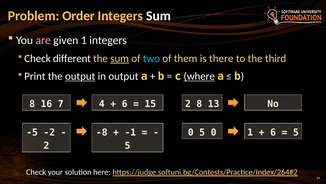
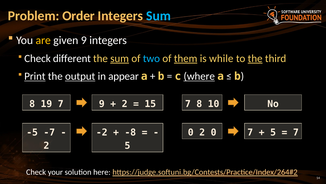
Sum colour: white -> light blue (158, 16)
are colour: pink -> yellow (43, 40)
given 1: 1 -> 9 (84, 40)
them underline: none -> present (186, 58)
there: there -> while (221, 58)
the underline: none -> present (255, 58)
Print underline: none -> present (35, 76)
in output: output -> appear (123, 76)
16: 16 -> 19 (46, 104)
7 4: 4 -> 9 (102, 104)
6: 6 -> 2 (125, 104)
15 2: 2 -> 7 (188, 104)
13: 13 -> 10 (214, 104)
-2: -2 -> -7 (49, 132)
-8: -8 -> -2 (102, 132)
-1: -1 -> -8 (130, 132)
0 5: 5 -> 2 (202, 132)
0 1: 1 -> 7 (250, 132)
6: 6 -> 5 (273, 132)
5: 5 -> 7 (296, 132)
